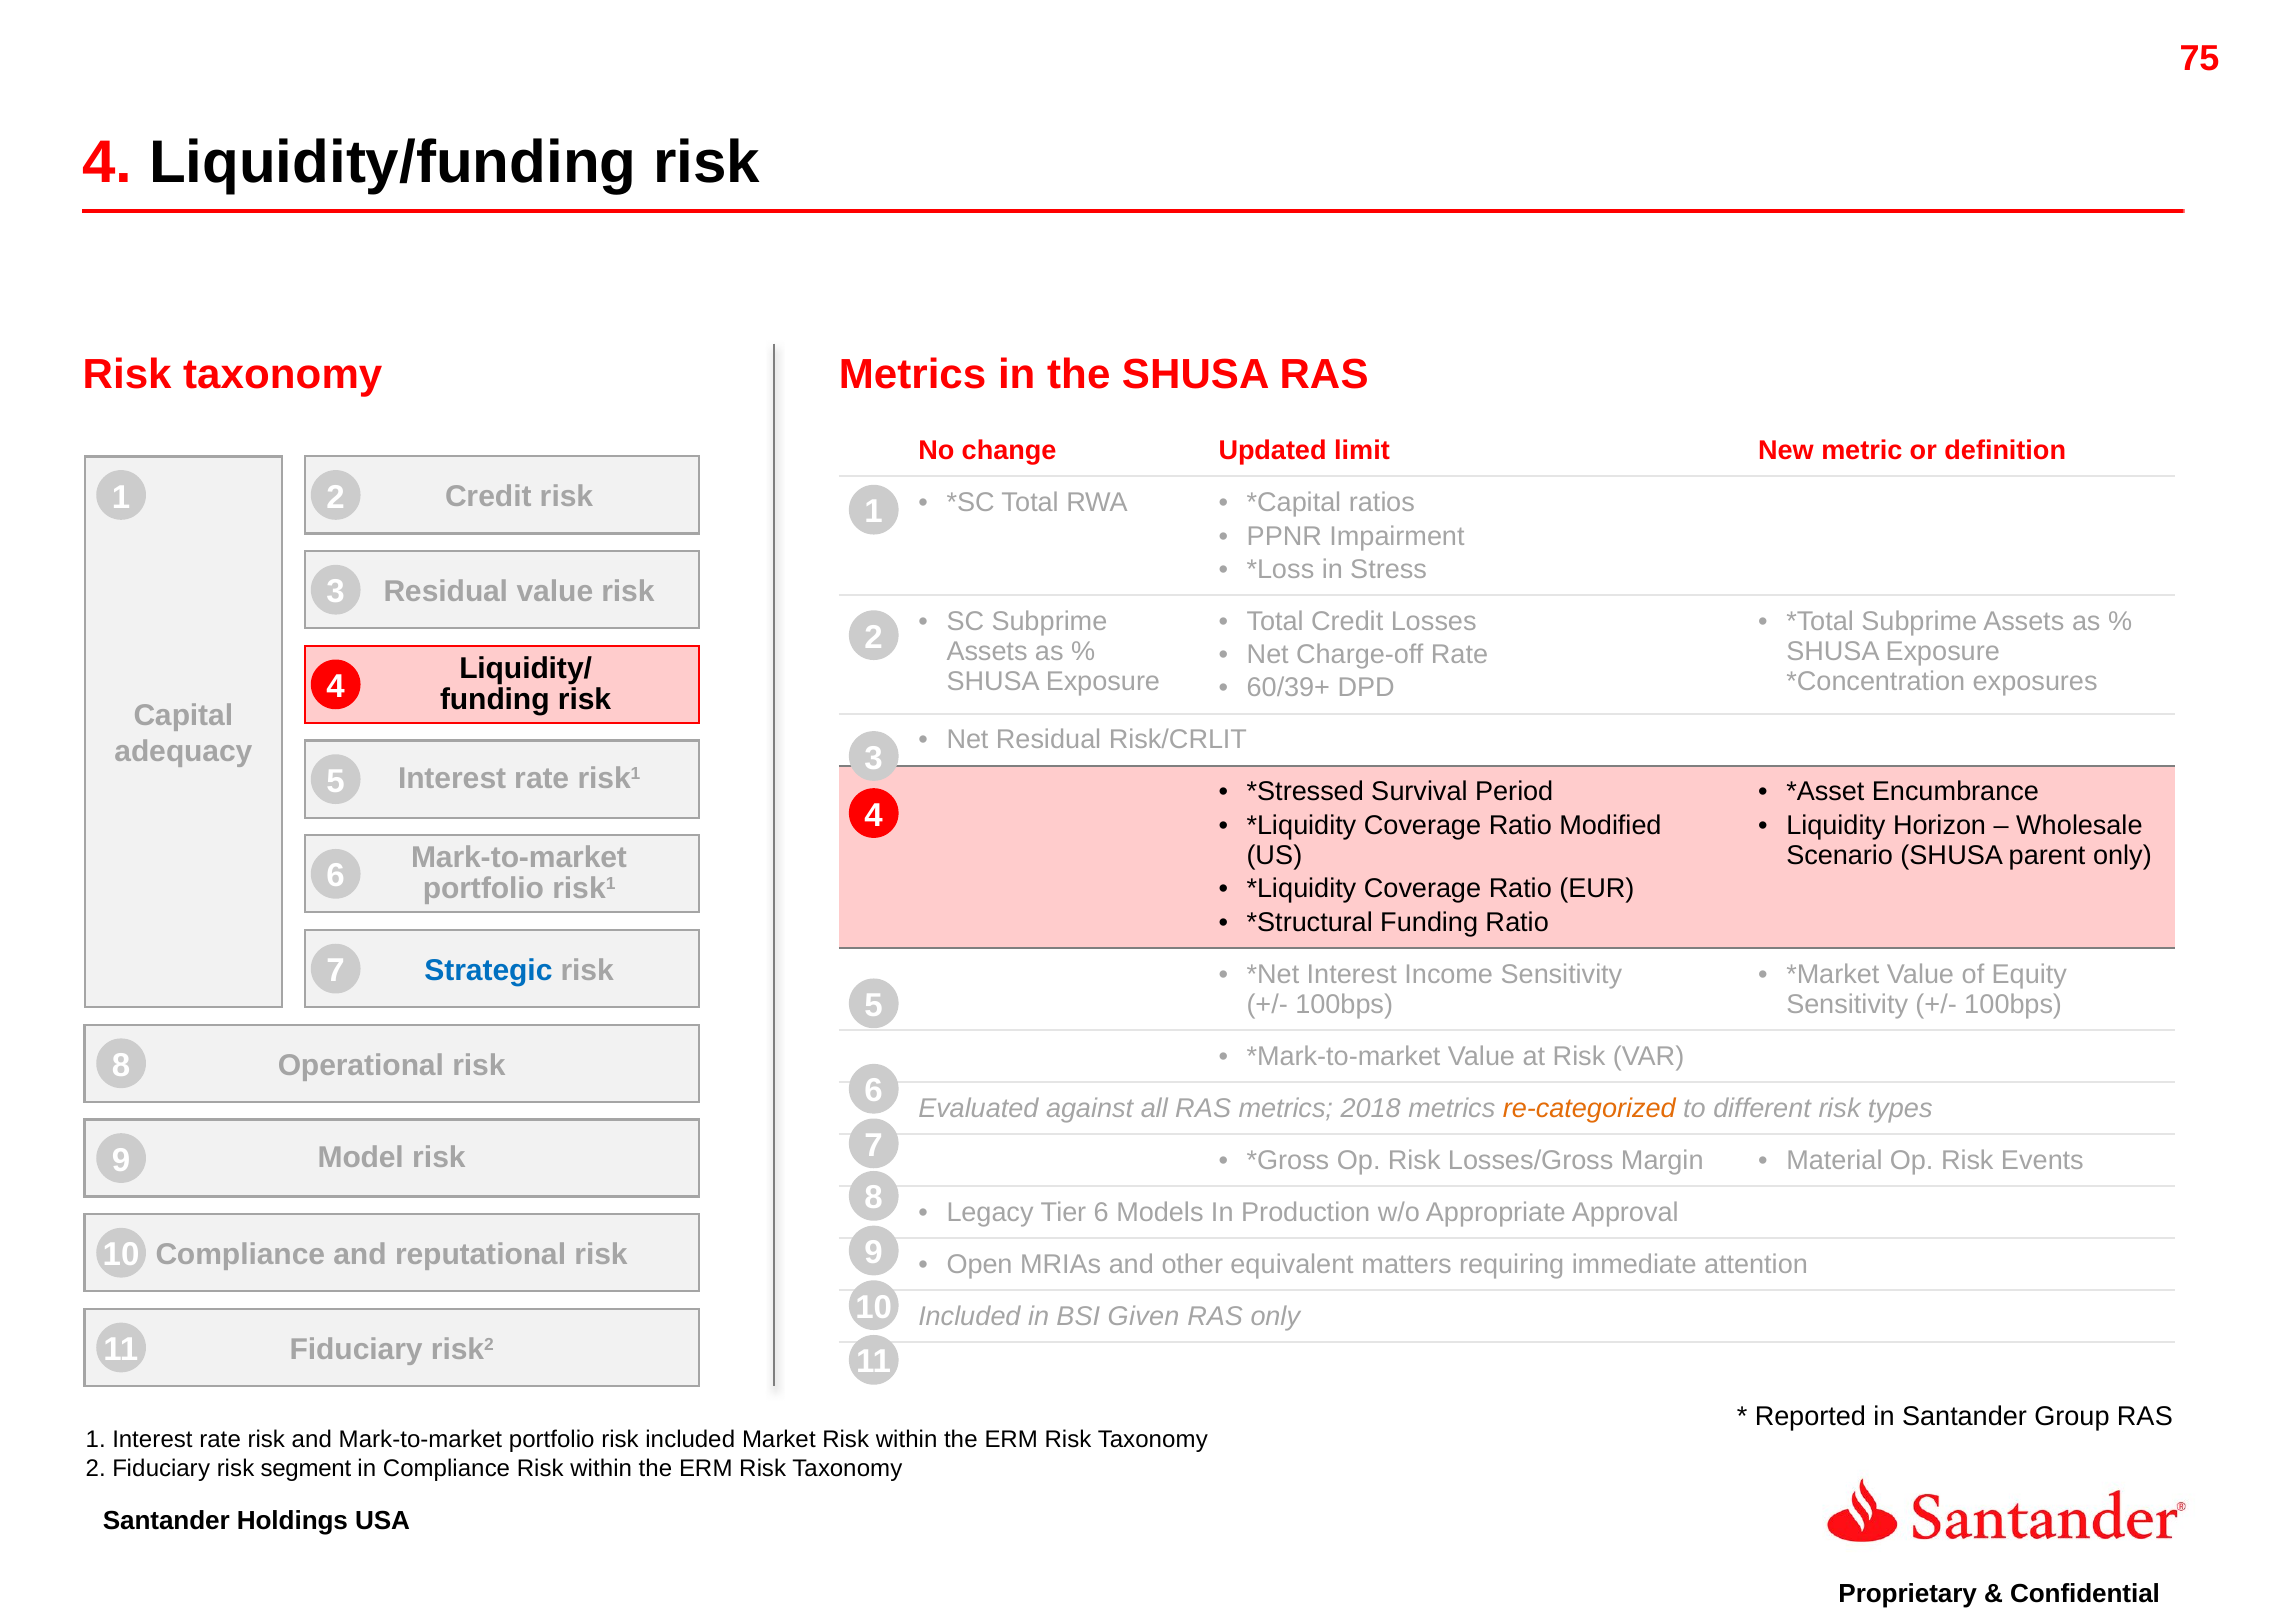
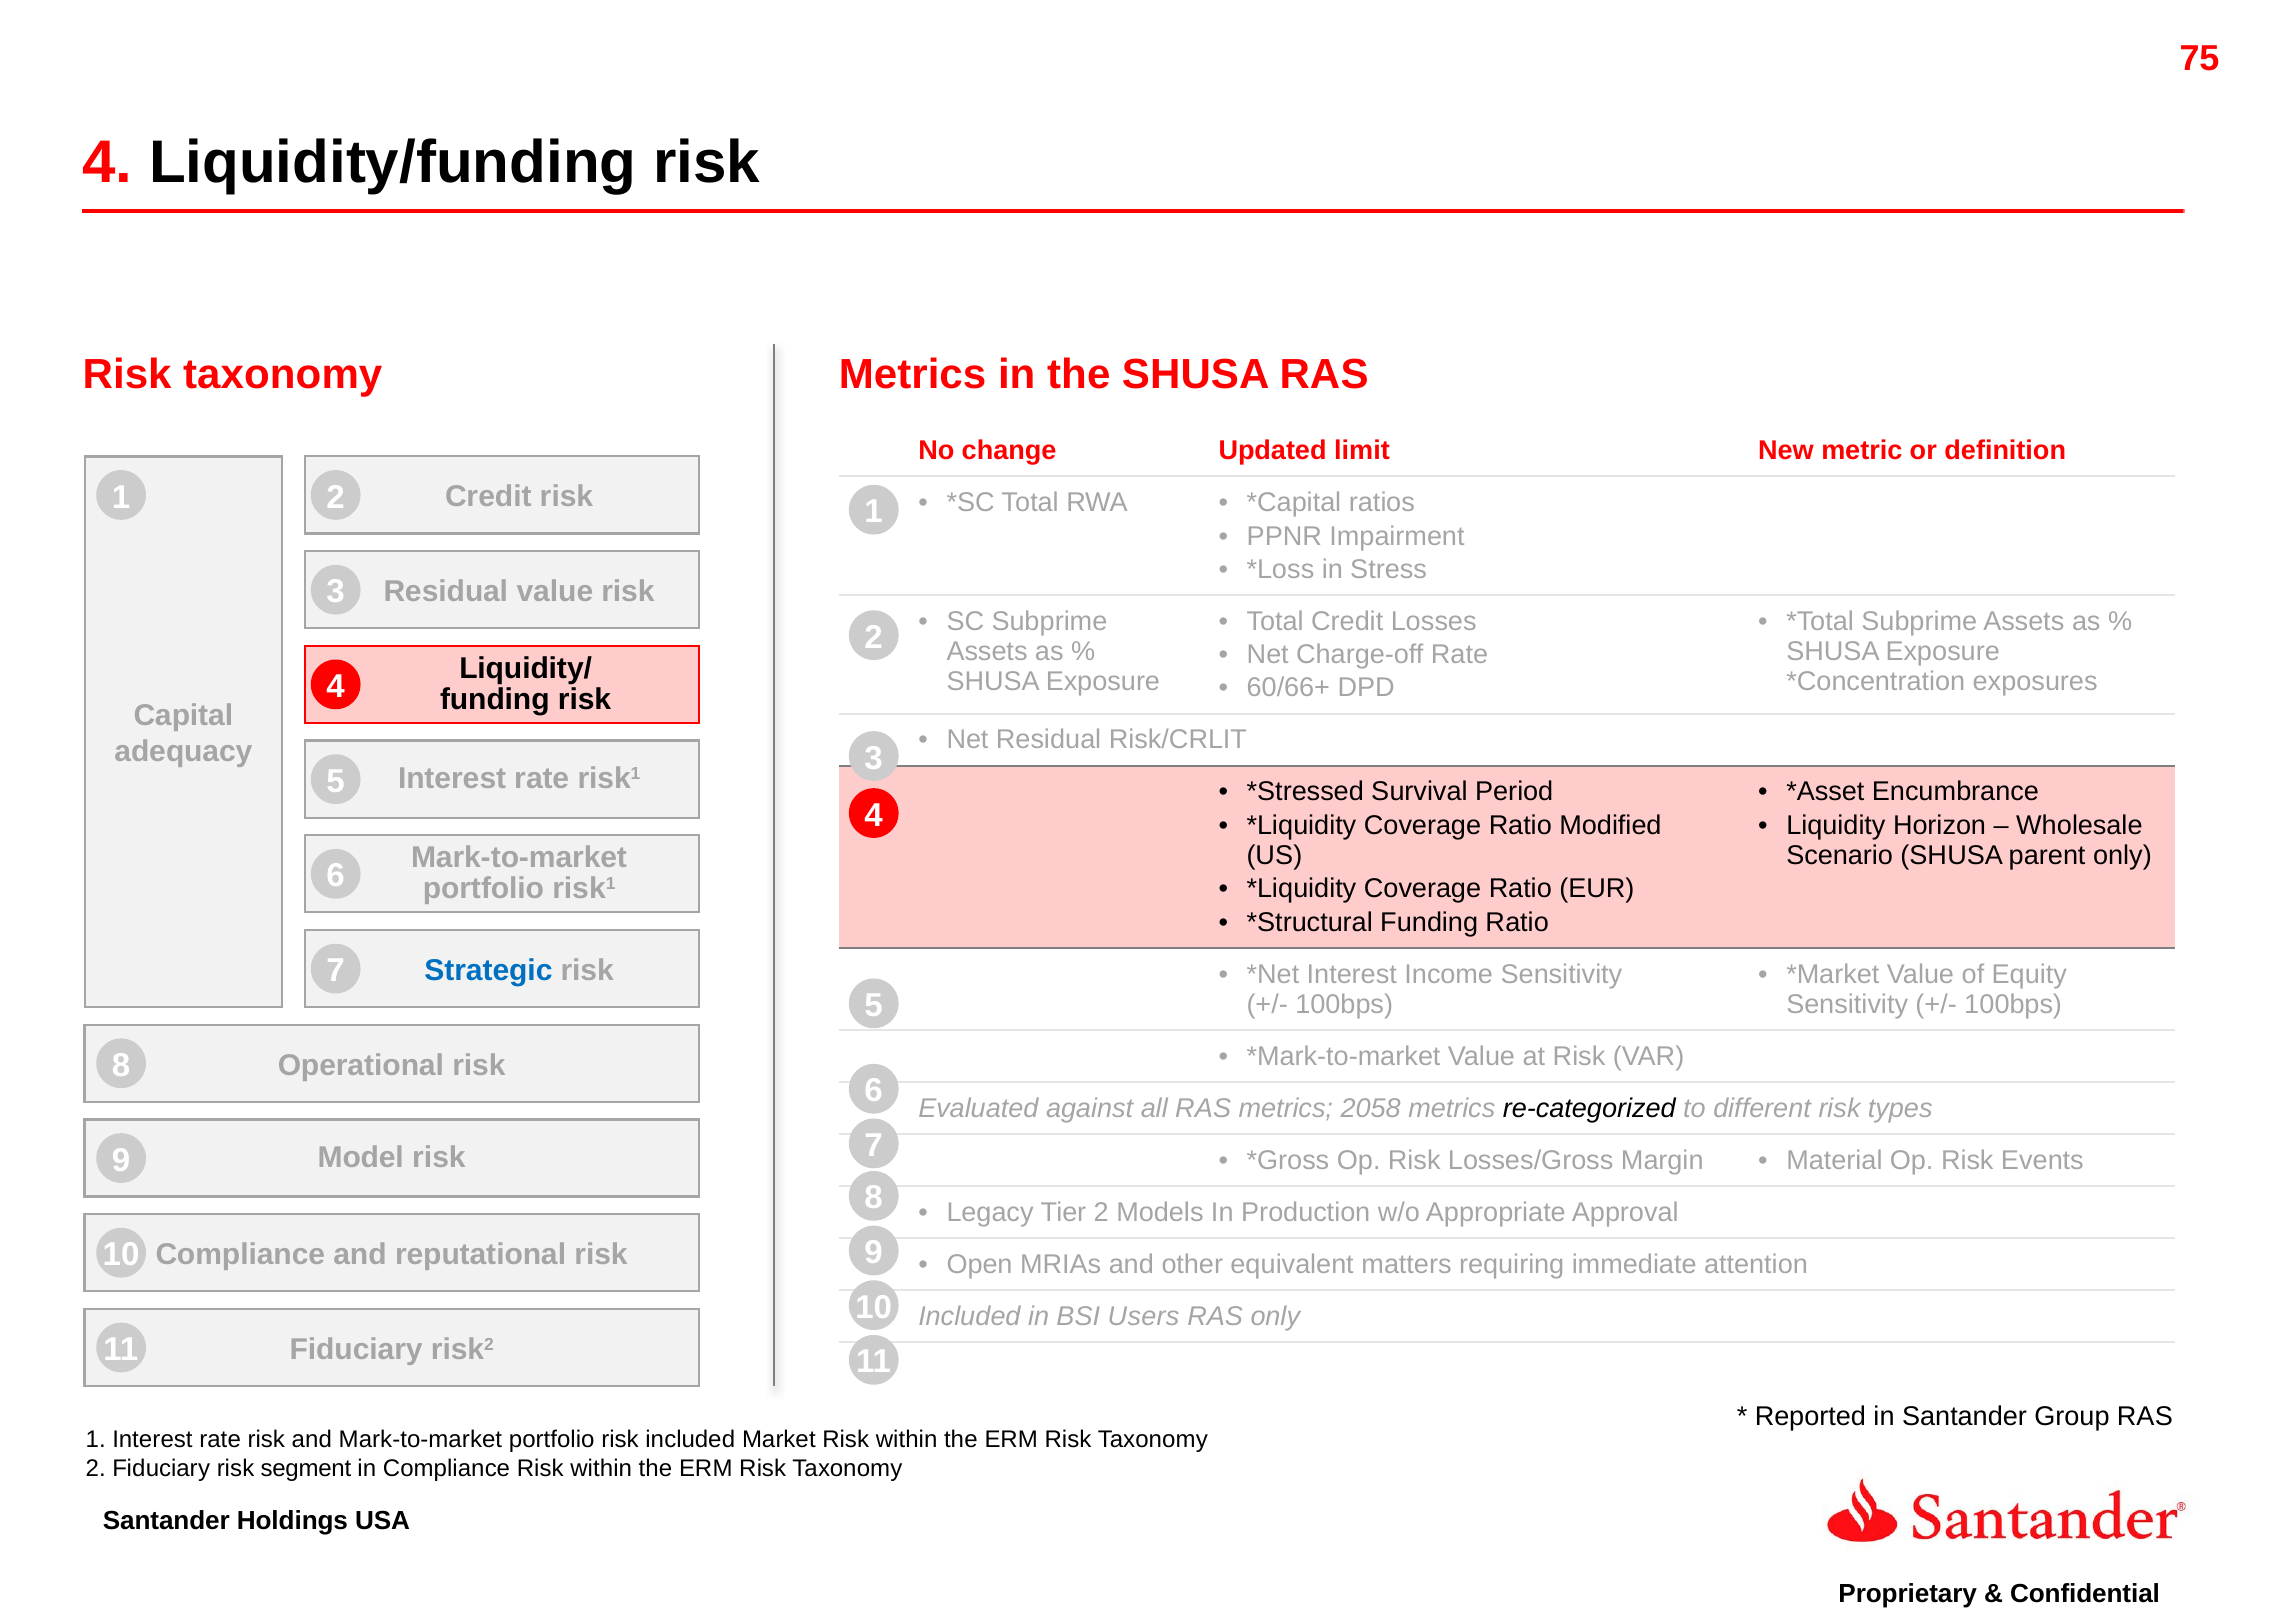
60/39+: 60/39+ -> 60/66+ (1288, 688)
2018: 2018 -> 2058 (1371, 1109)
re-categorized colour: orange -> black (1589, 1109)
Tier 6: 6 -> 2 (1101, 1213)
Given: Given -> Users (1144, 1317)
